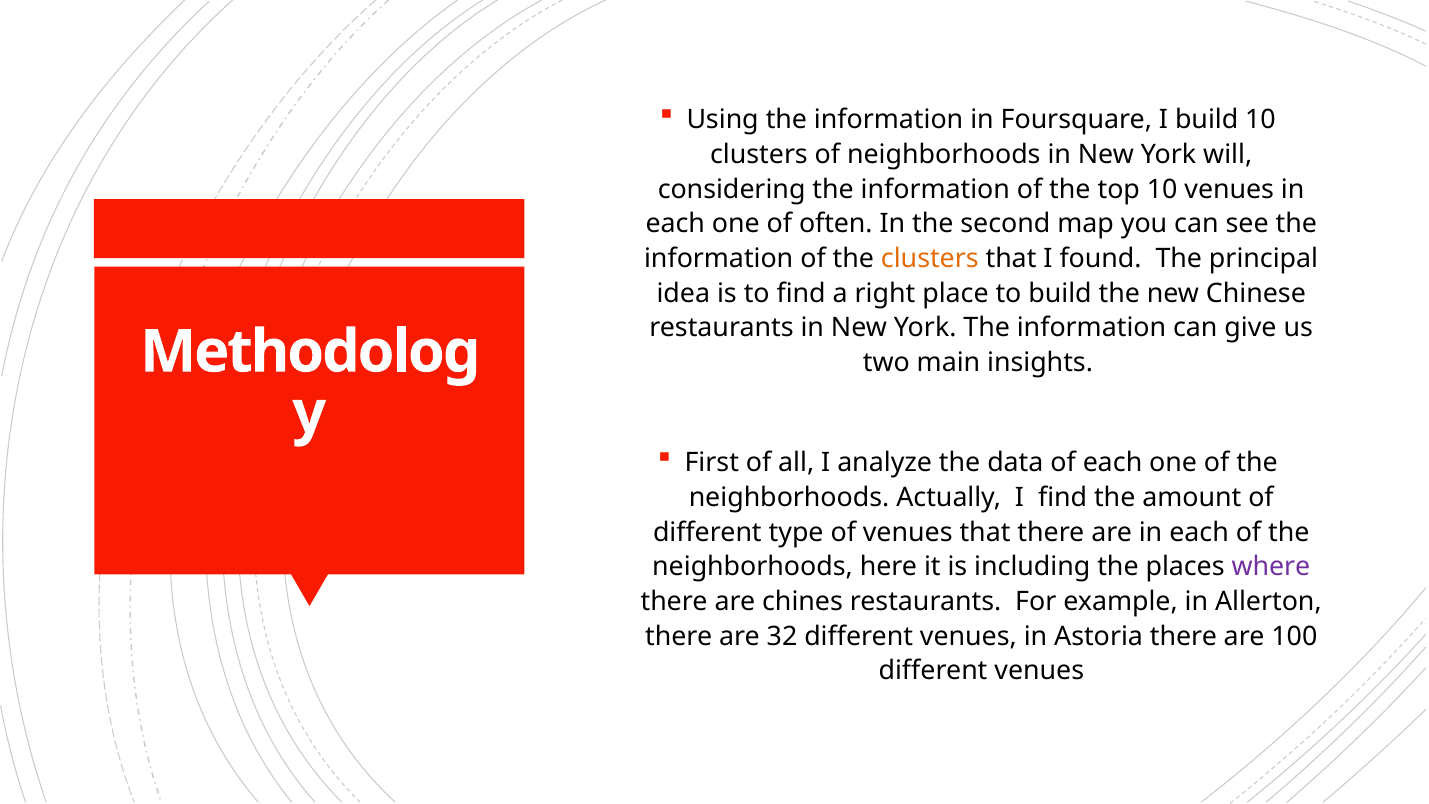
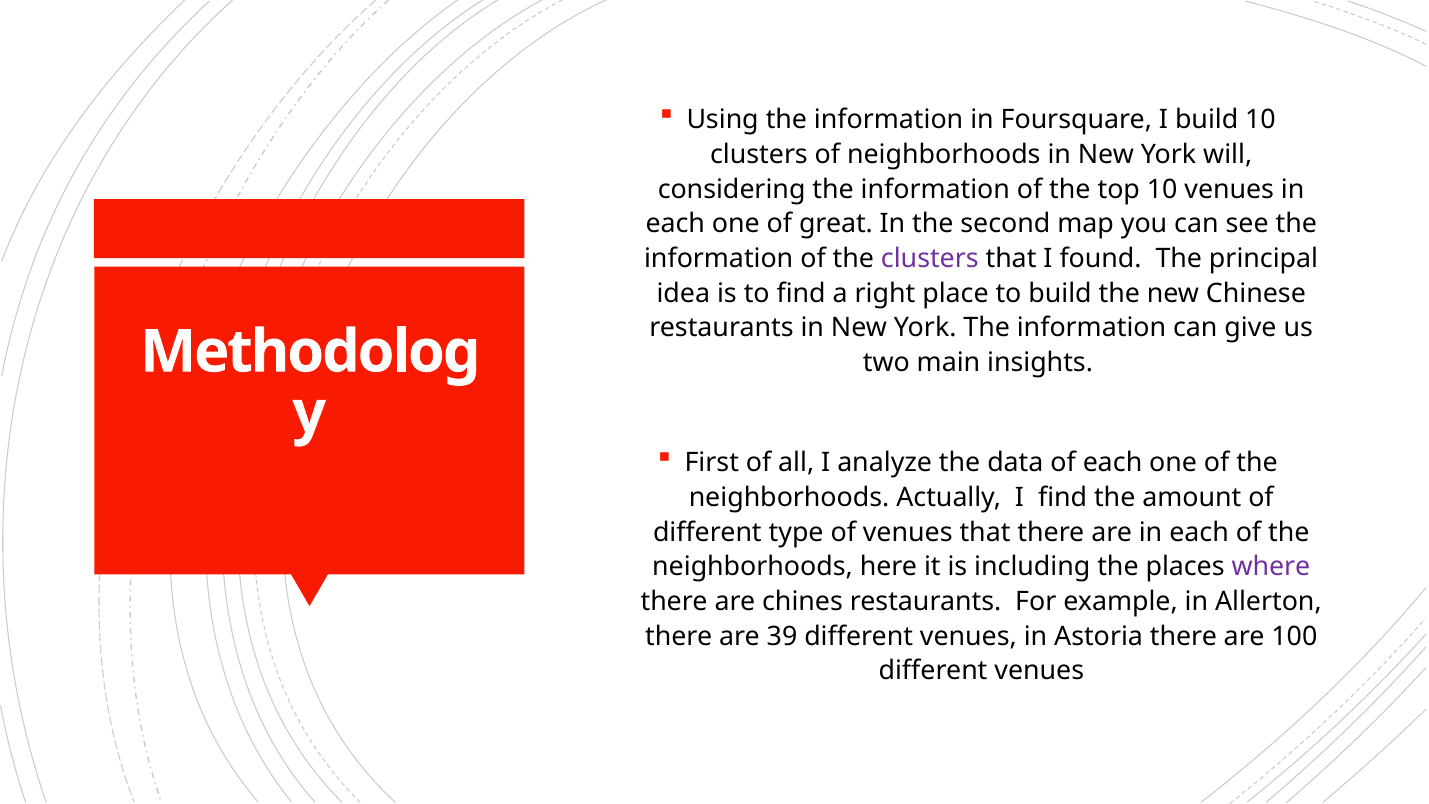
often: often -> great (836, 224)
clusters colour: orange -> purple (930, 259)
32: 32 -> 39 (782, 636)
